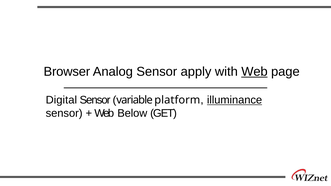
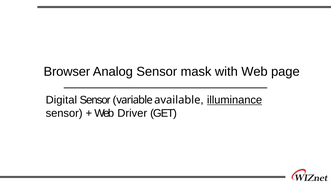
apply: apply -> mask (196, 72)
Web underline: present -> none (254, 72)
platform: platform -> available (177, 100)
Below: Below -> Driver (132, 113)
